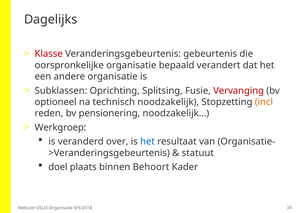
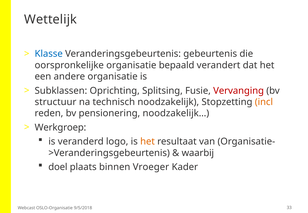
Dagelijks: Dagelijks -> Wettelijk (51, 20)
Klasse colour: red -> blue (49, 54)
optioneel: optioneel -> structuur (56, 102)
over: over -> logo (117, 142)
het colour: blue -> orange (148, 142)
statuut: statuut -> waarbij (198, 153)
Behoort: Behoort -> Vroeger (151, 167)
